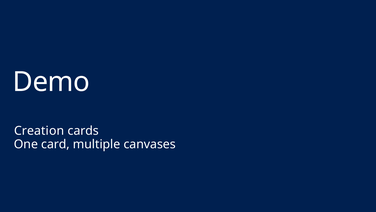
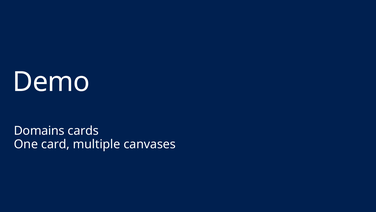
Creation: Creation -> Domains (39, 131)
